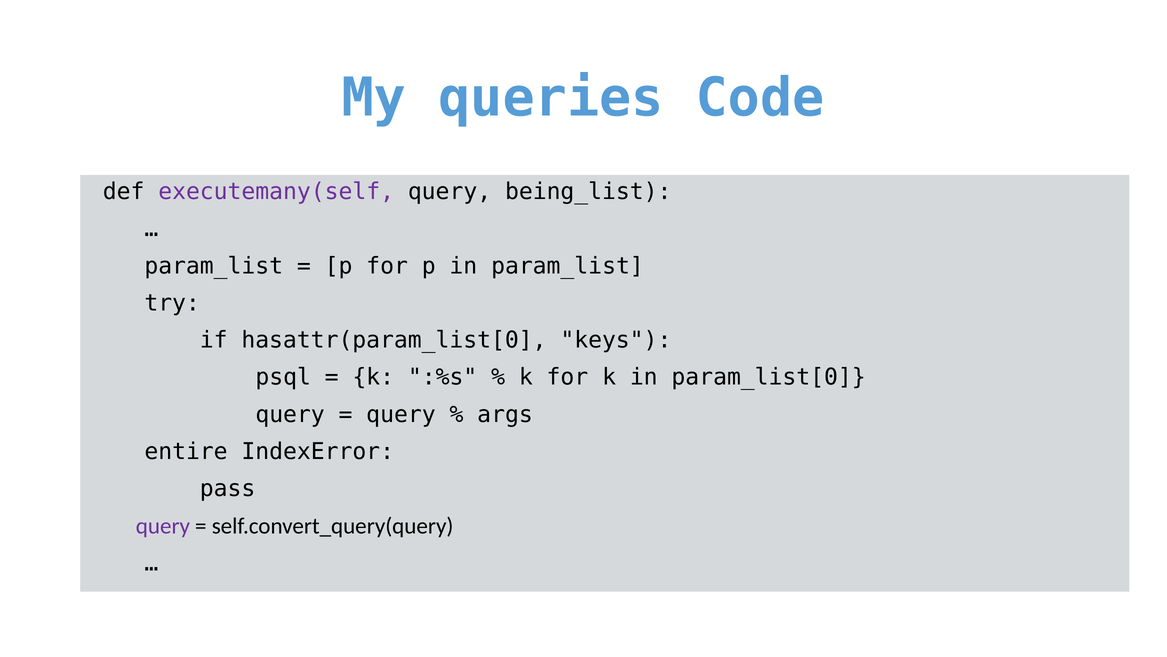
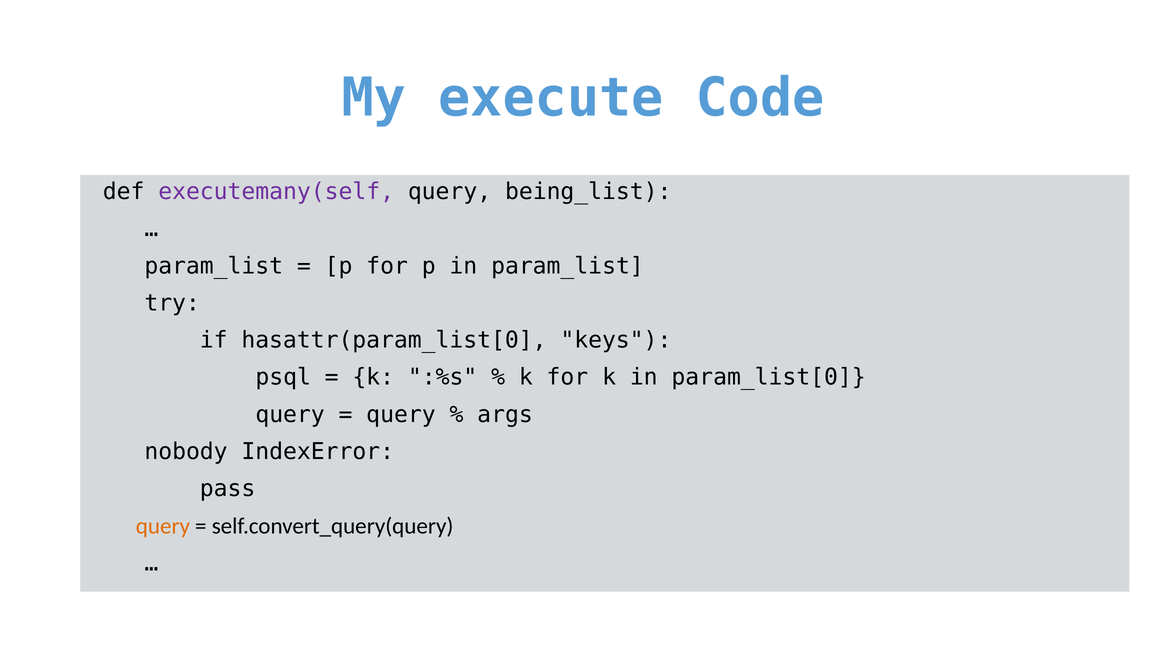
queries: queries -> execute (551, 98)
entire: entire -> nobody (186, 451)
query colour: purple -> orange (163, 525)
